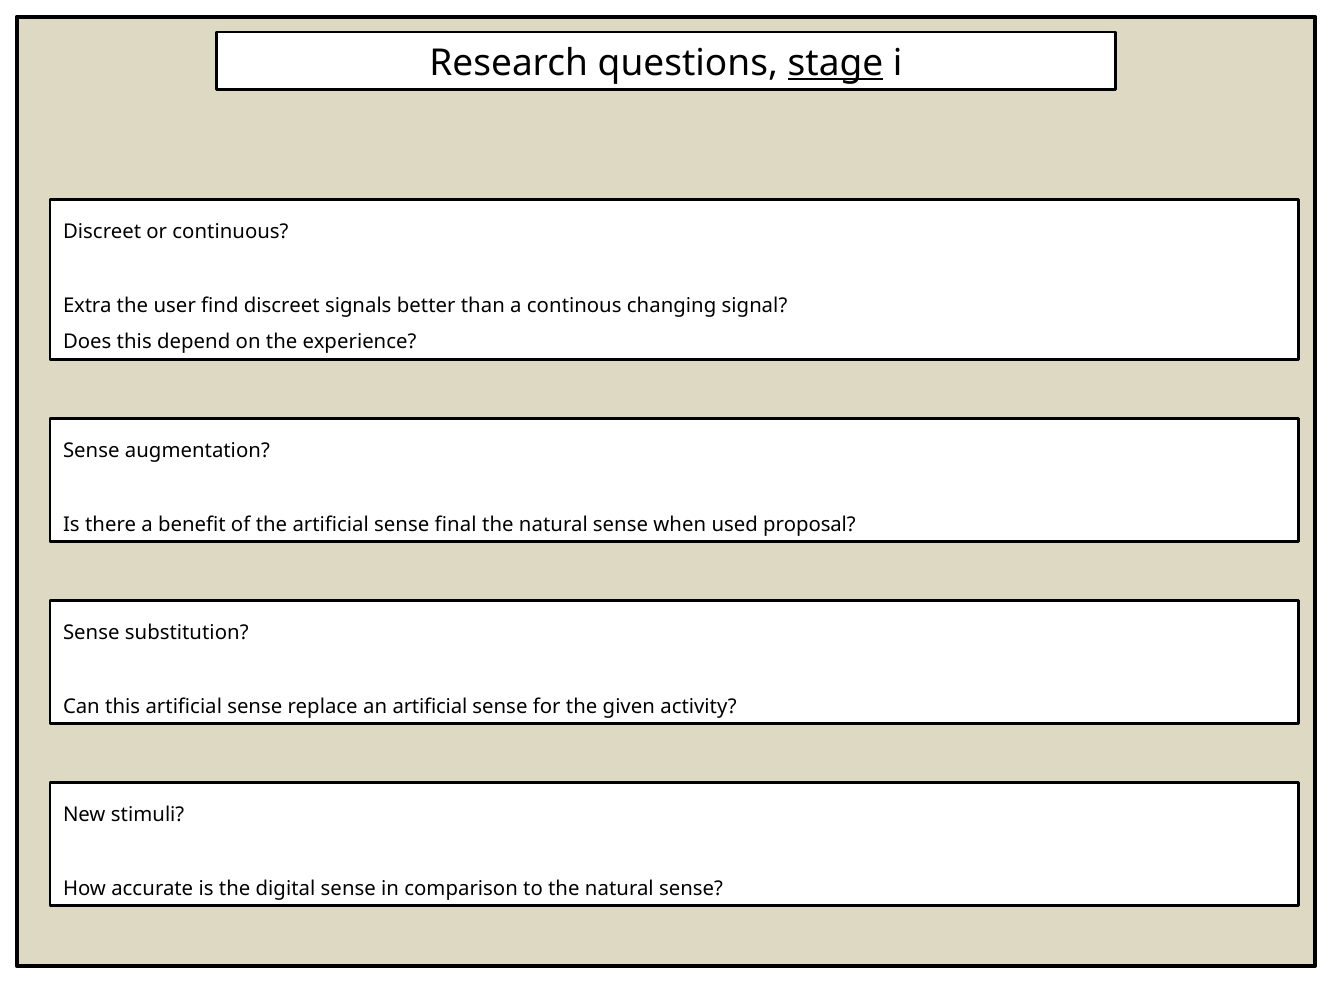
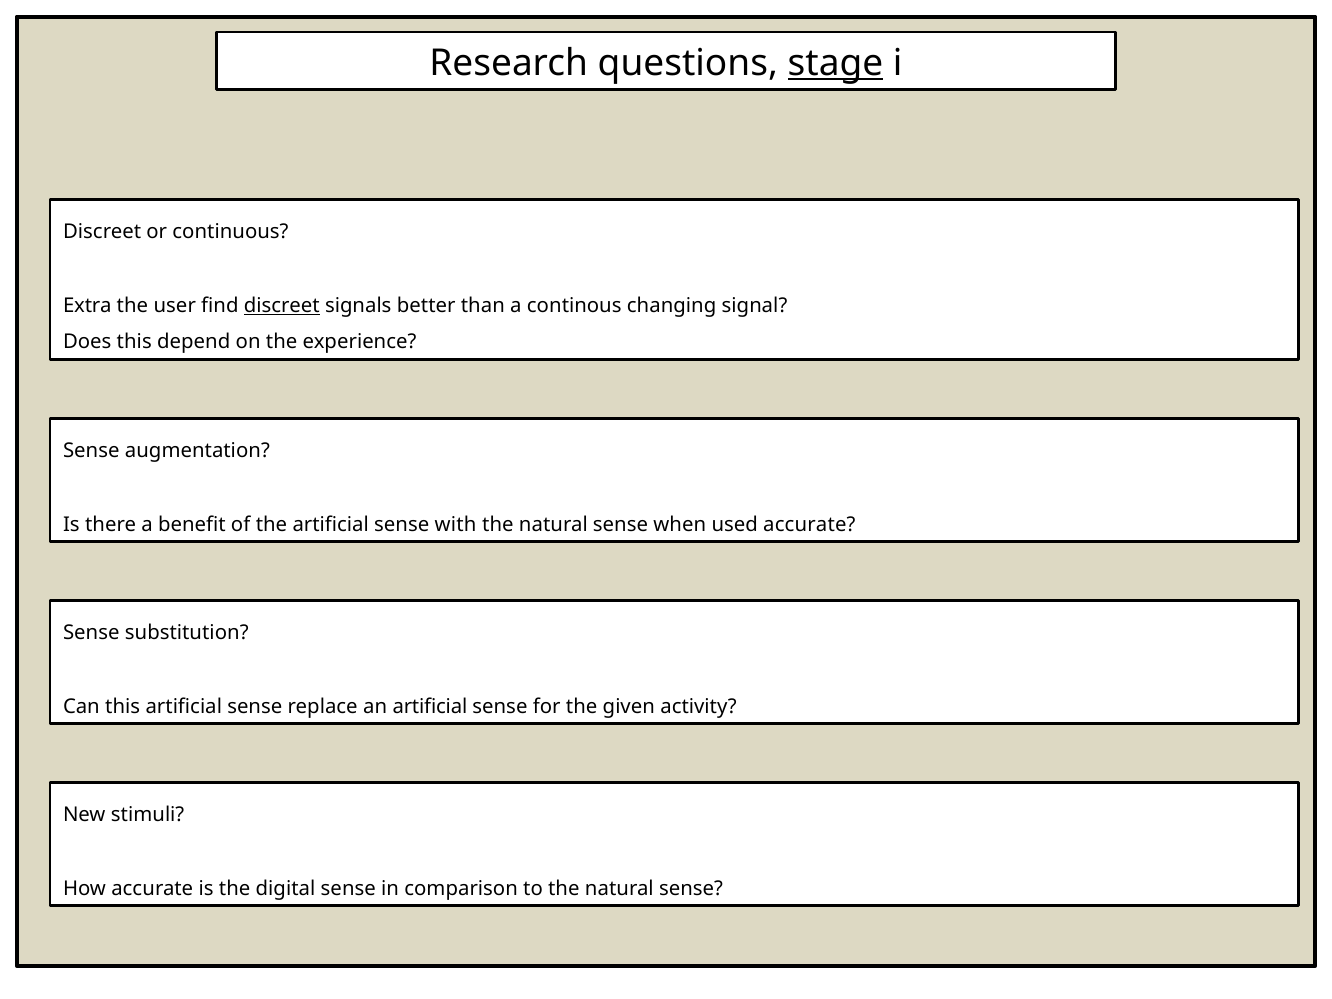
discreet underline: none -> present (282, 305)
final: final -> with (456, 524)
used proposal: proposal -> accurate (809, 524)
